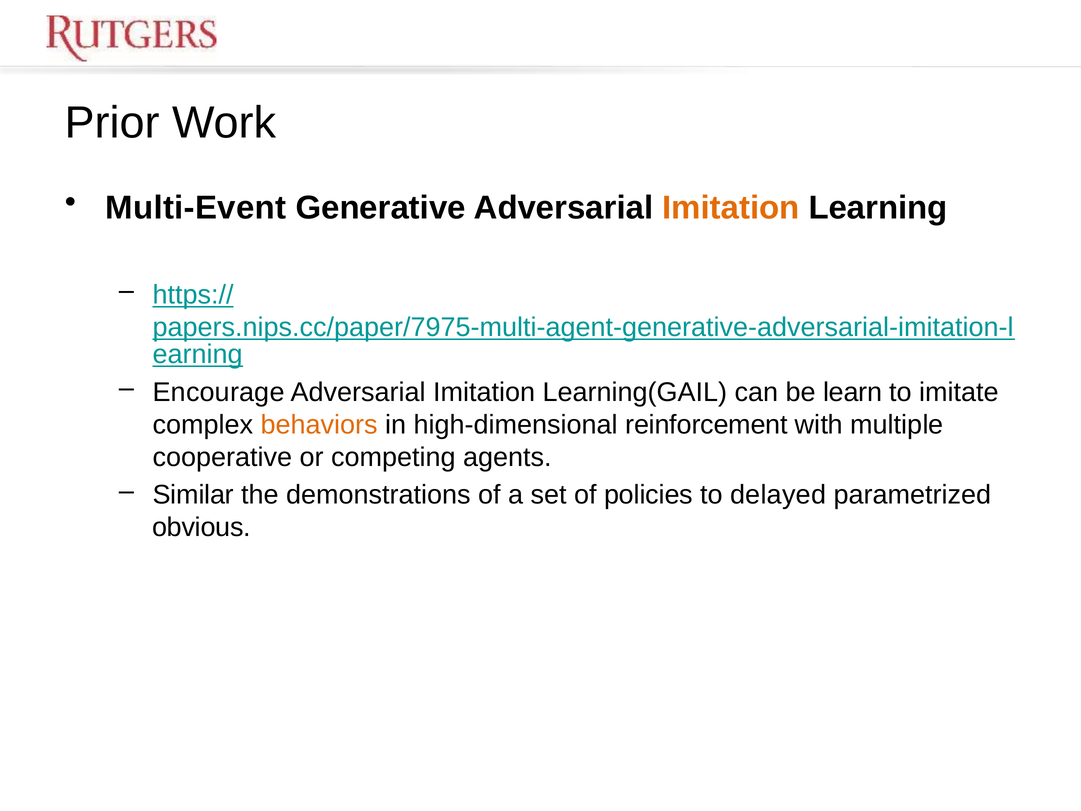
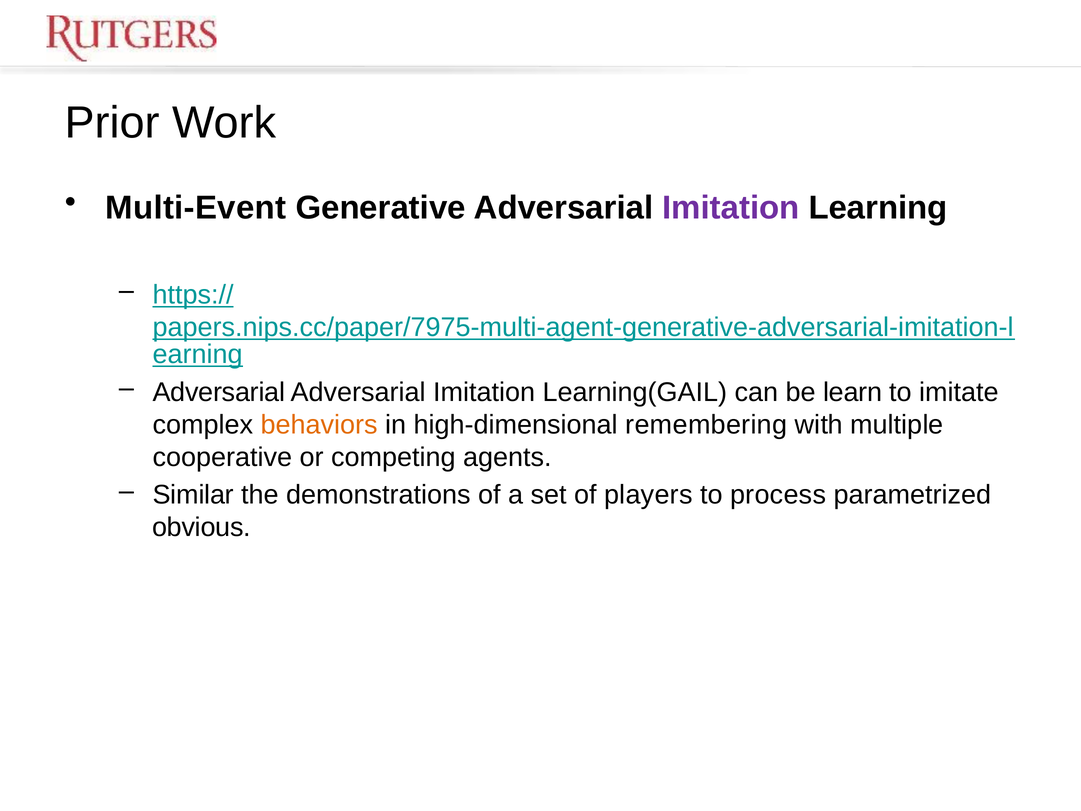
Imitation colour: orange -> purple (731, 208)
Encourage: Encourage -> Adversarial (219, 392)
reinforcement: reinforcement -> remembering (706, 425)
policies: policies -> players (648, 495)
delayed: delayed -> process (778, 495)
